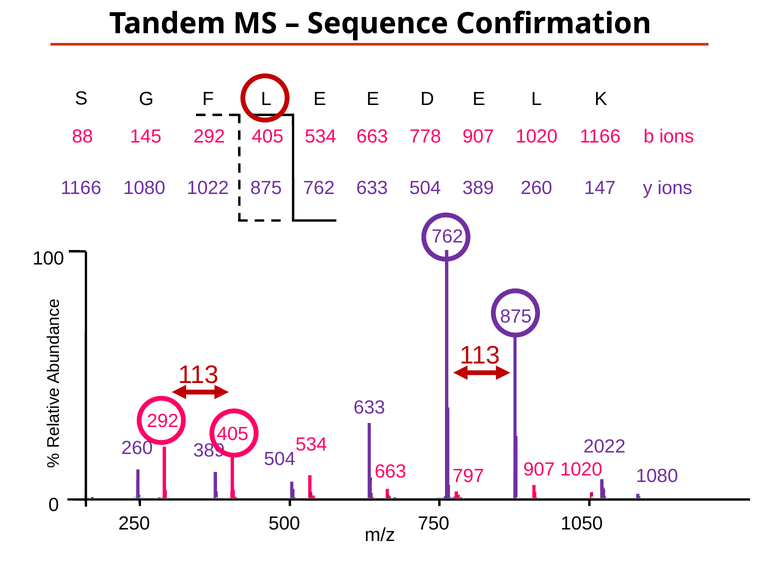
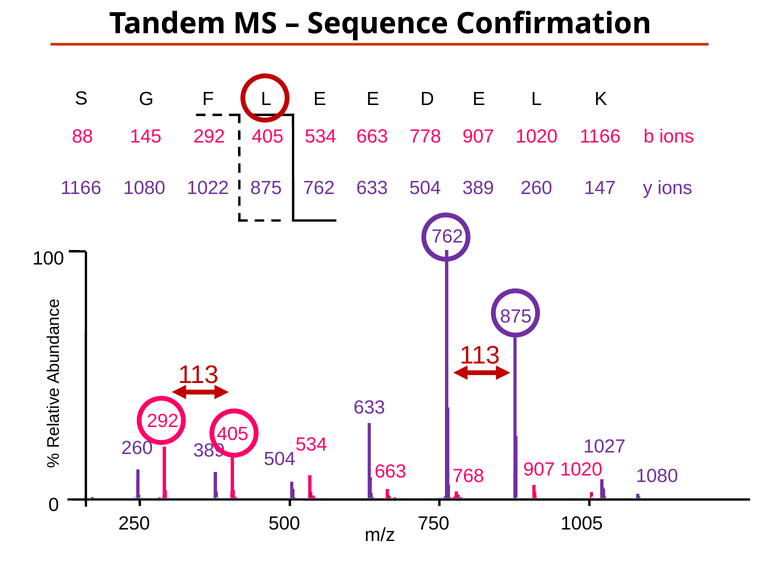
2022: 2022 -> 1027 (604, 447)
797: 797 -> 768 (468, 476)
1050: 1050 -> 1005 (582, 524)
